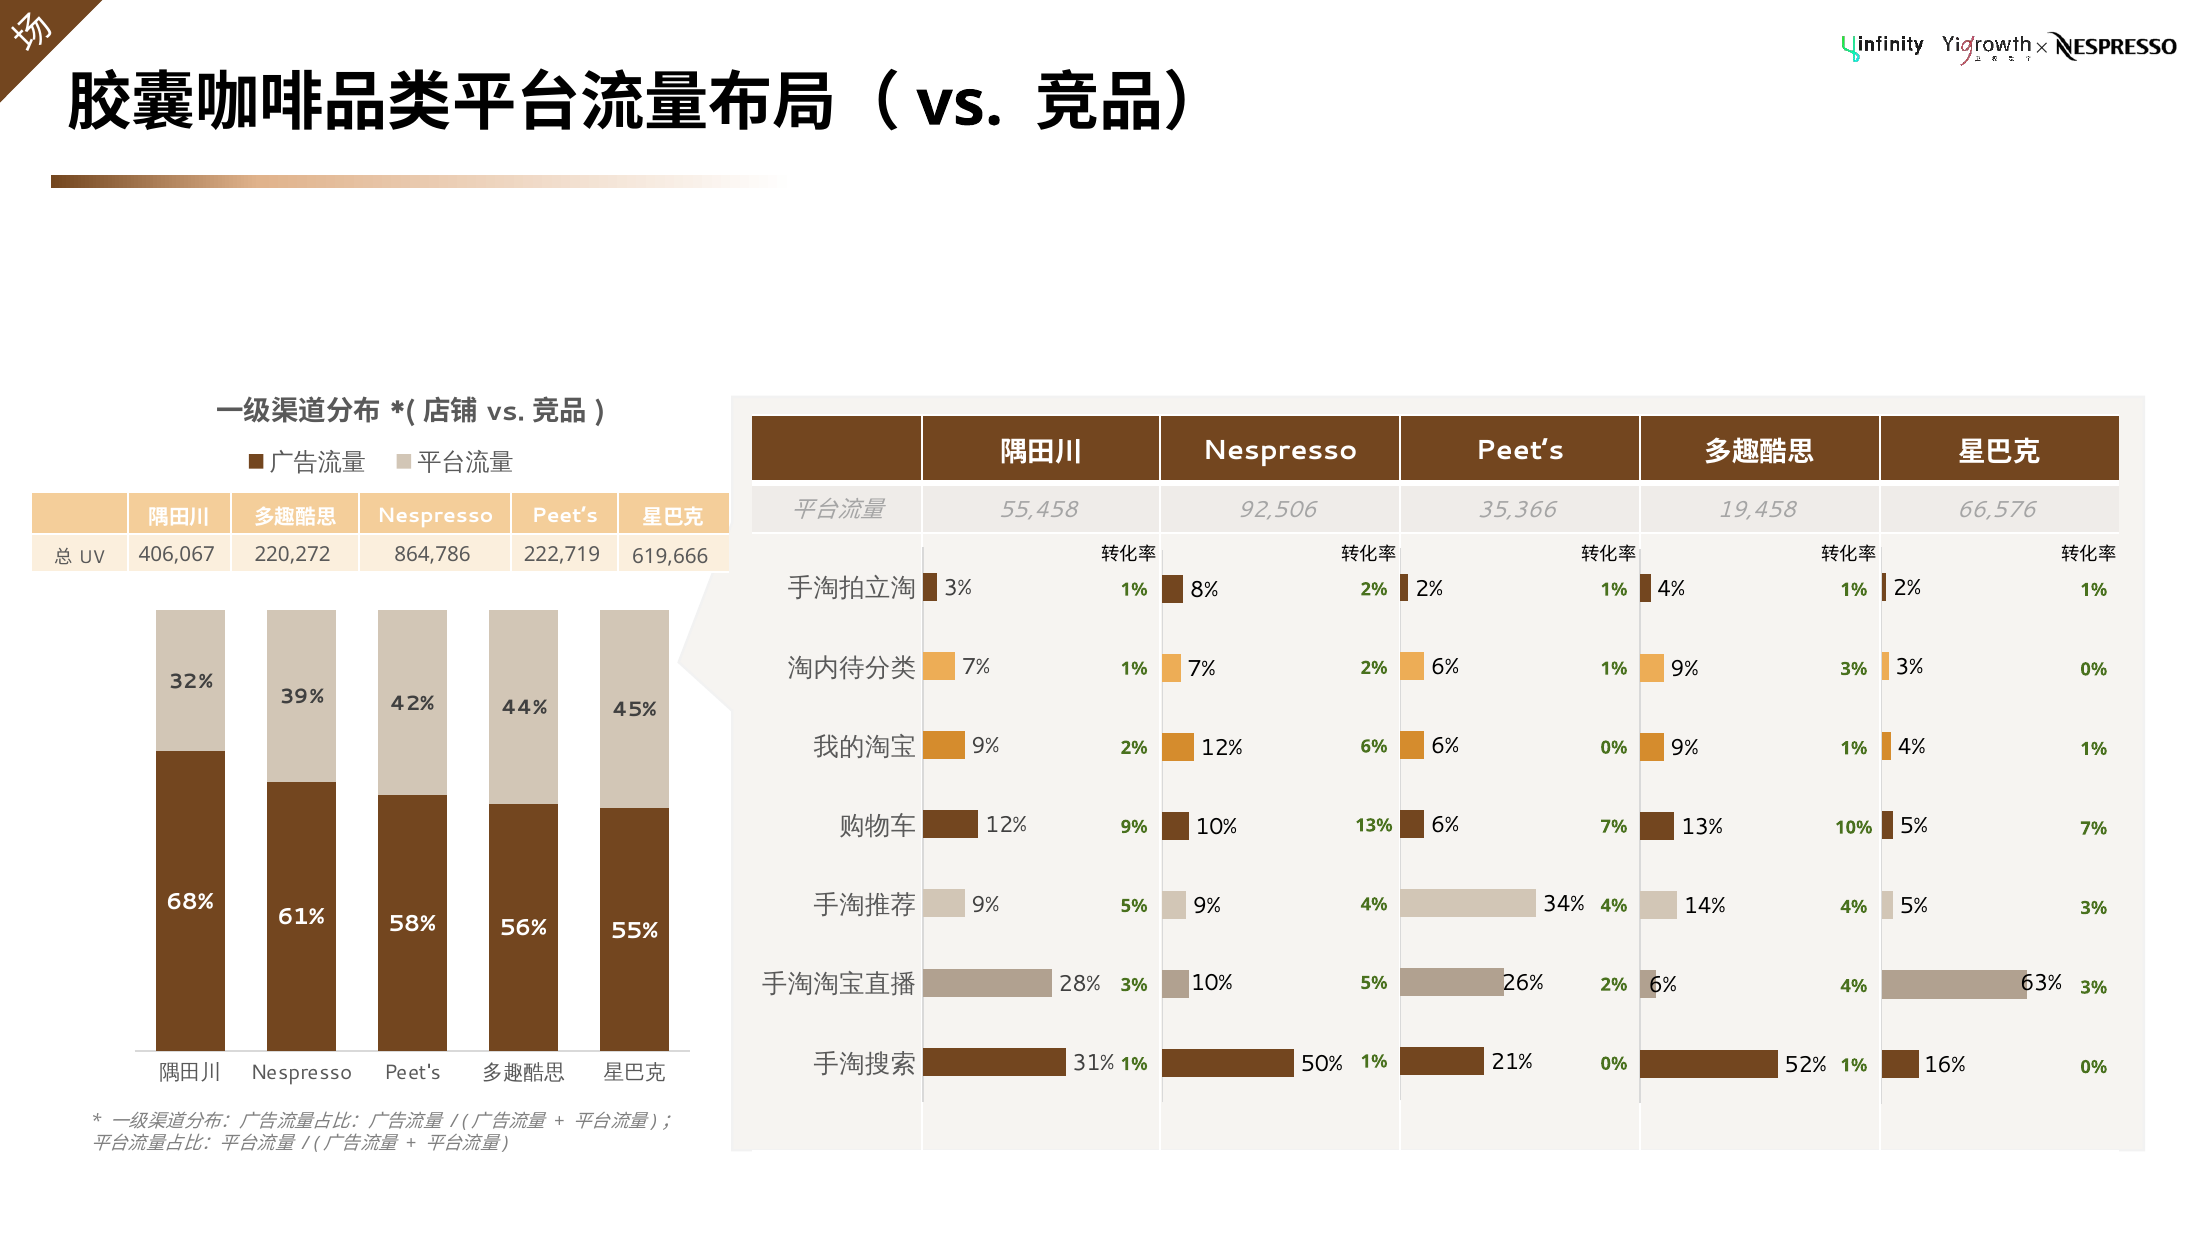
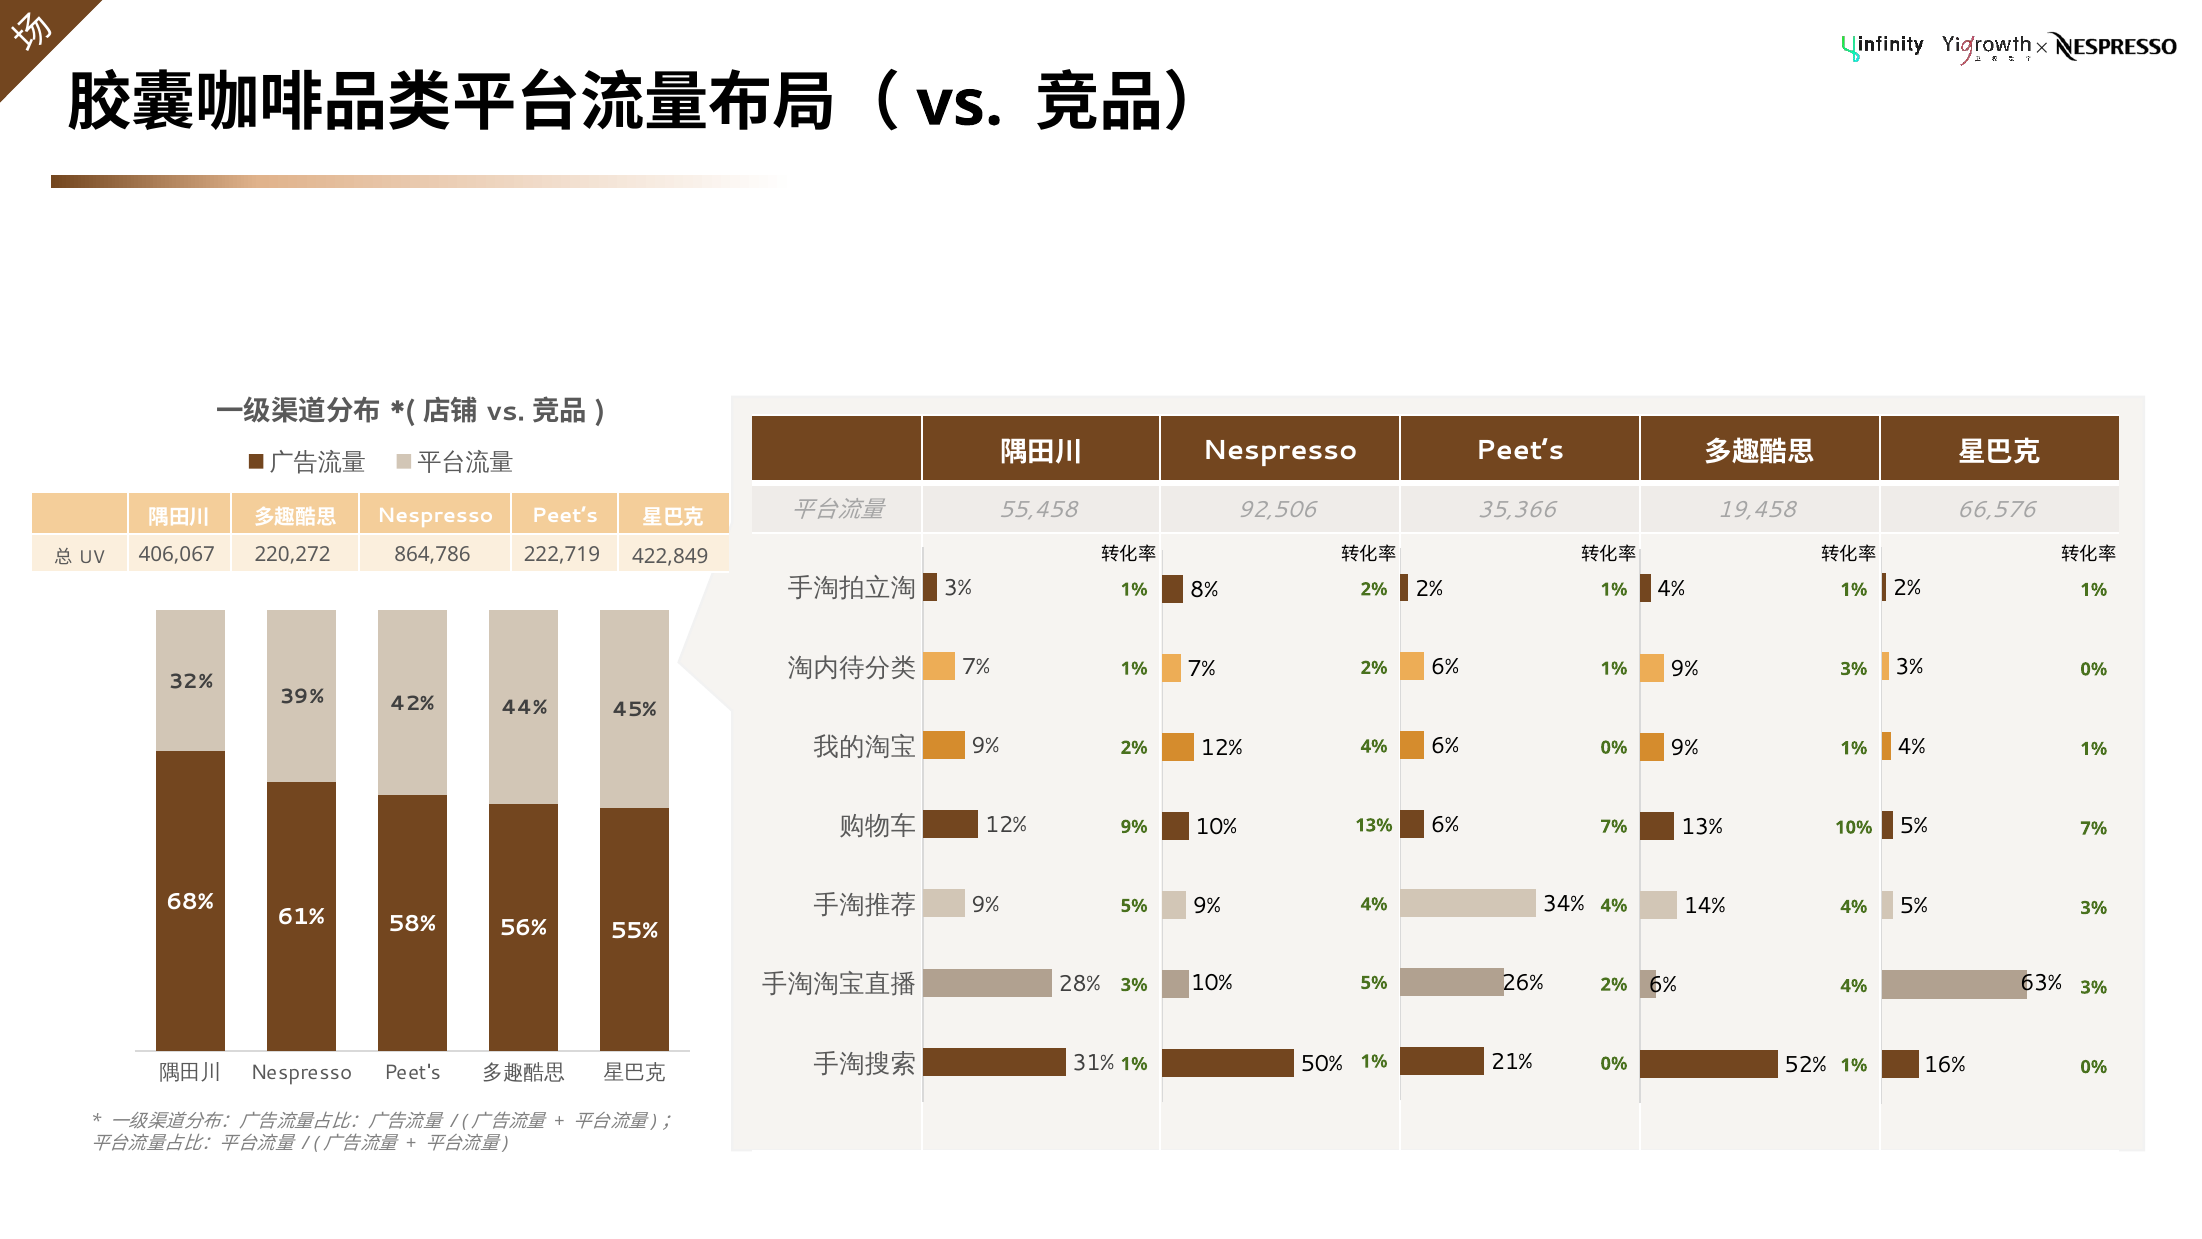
619,666: 619,666 -> 422,849 (670, 556)
6%: 6% -> 4% (1374, 746)
